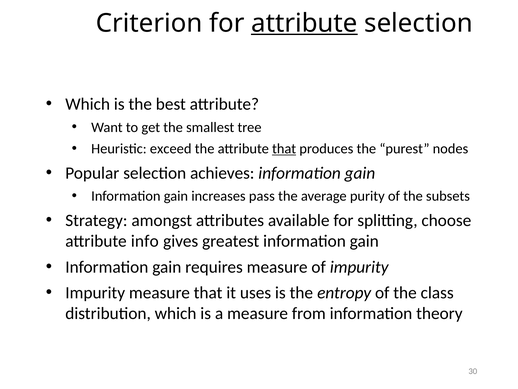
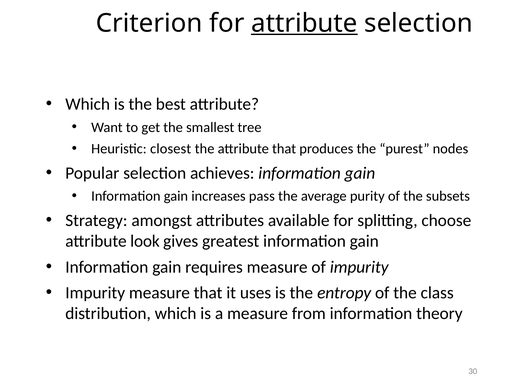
exceed: exceed -> closest (171, 149)
that underline: present -> none (284, 149)
info: info -> look (145, 241)
